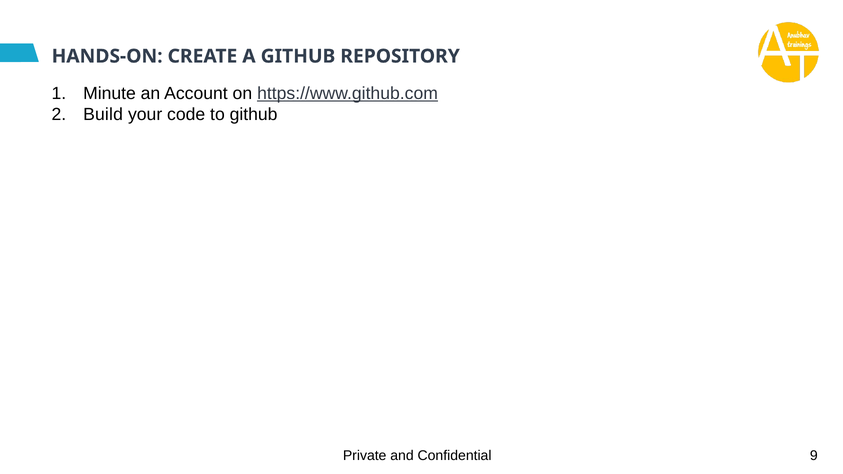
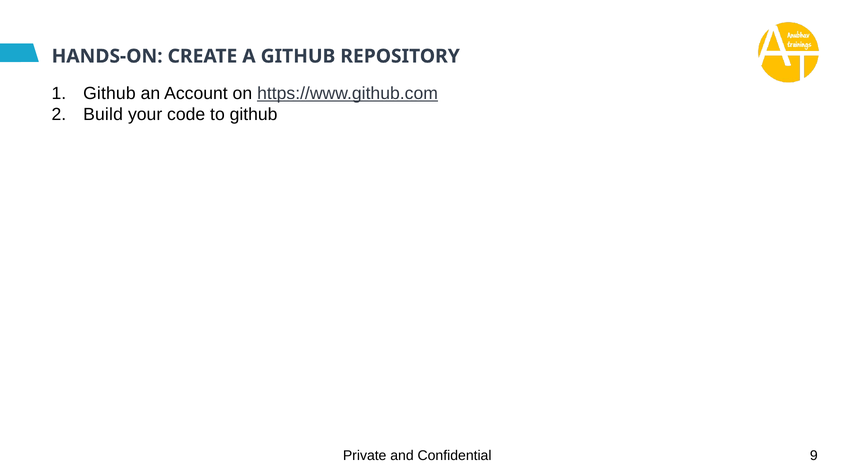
Minute: Minute -> Github (109, 93)
